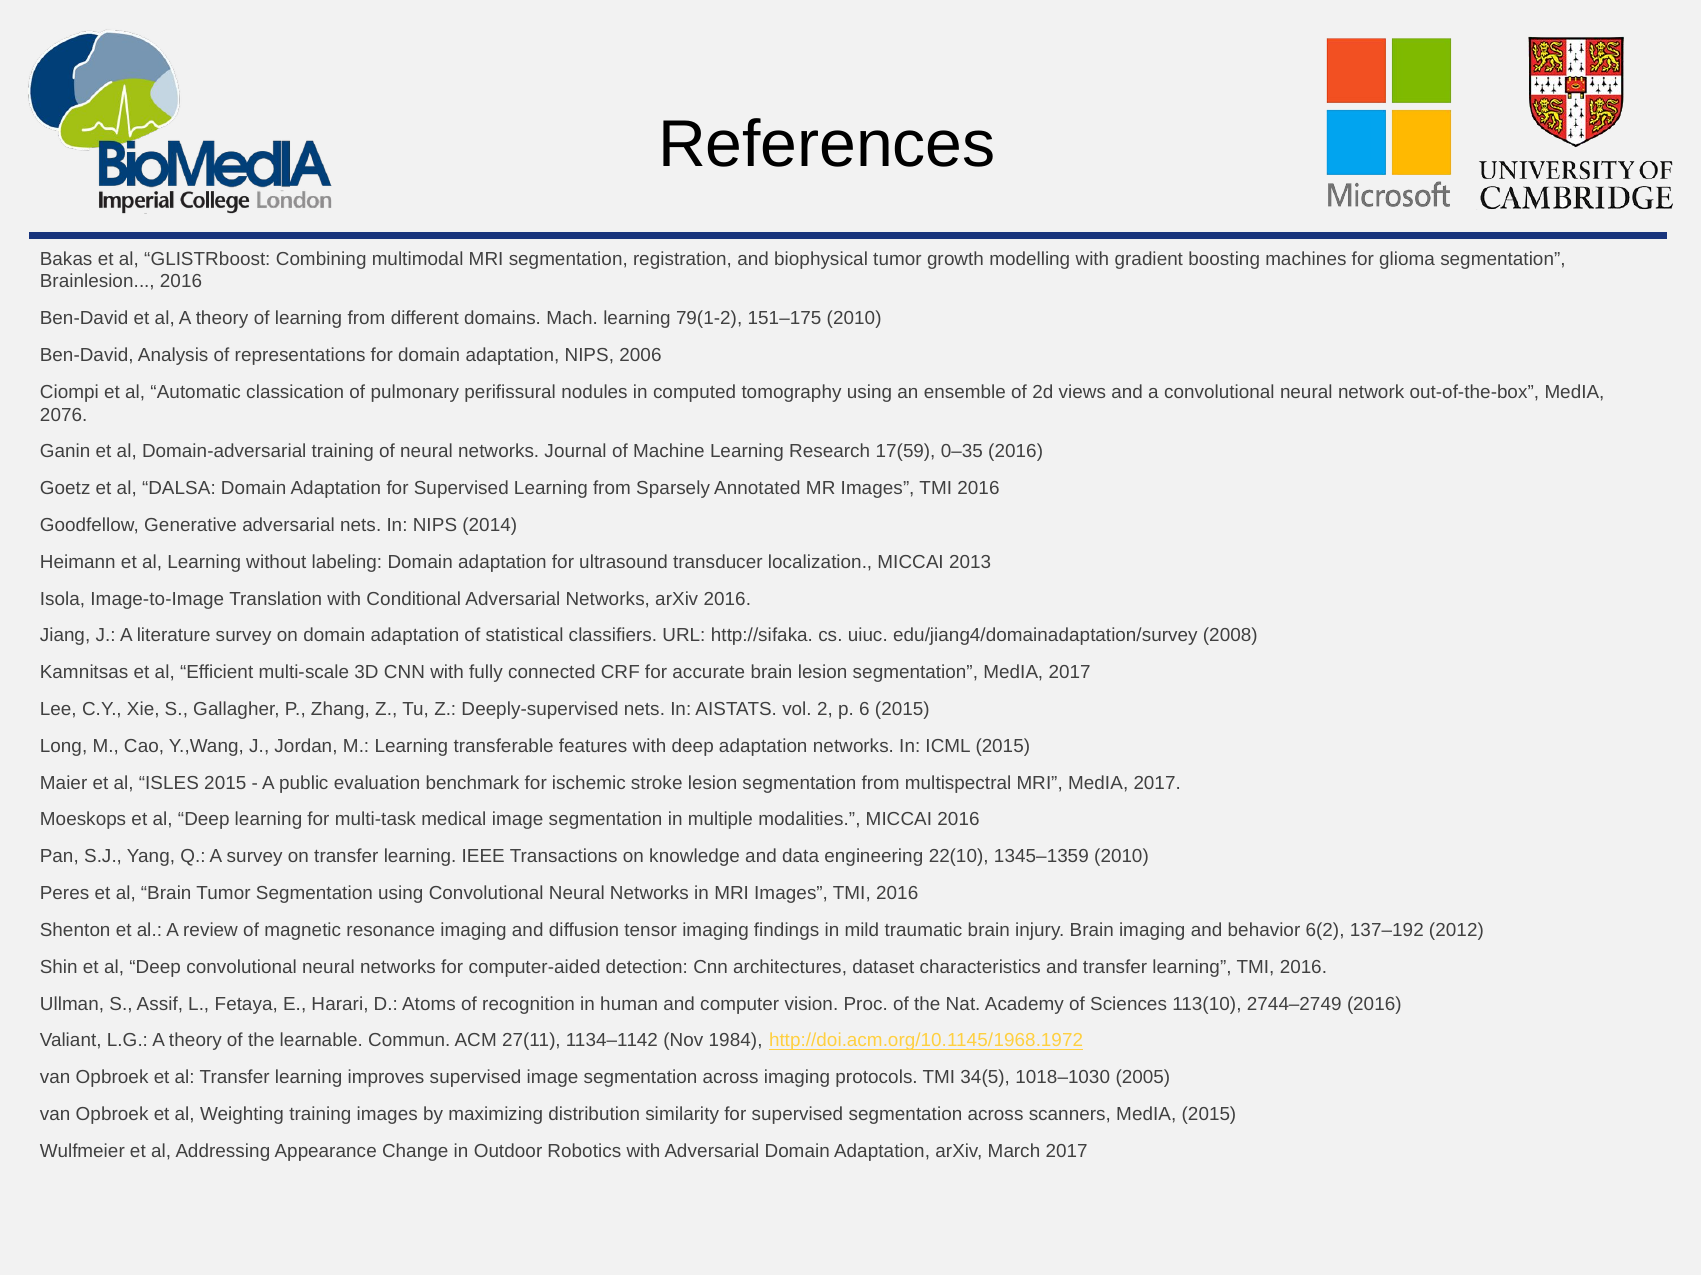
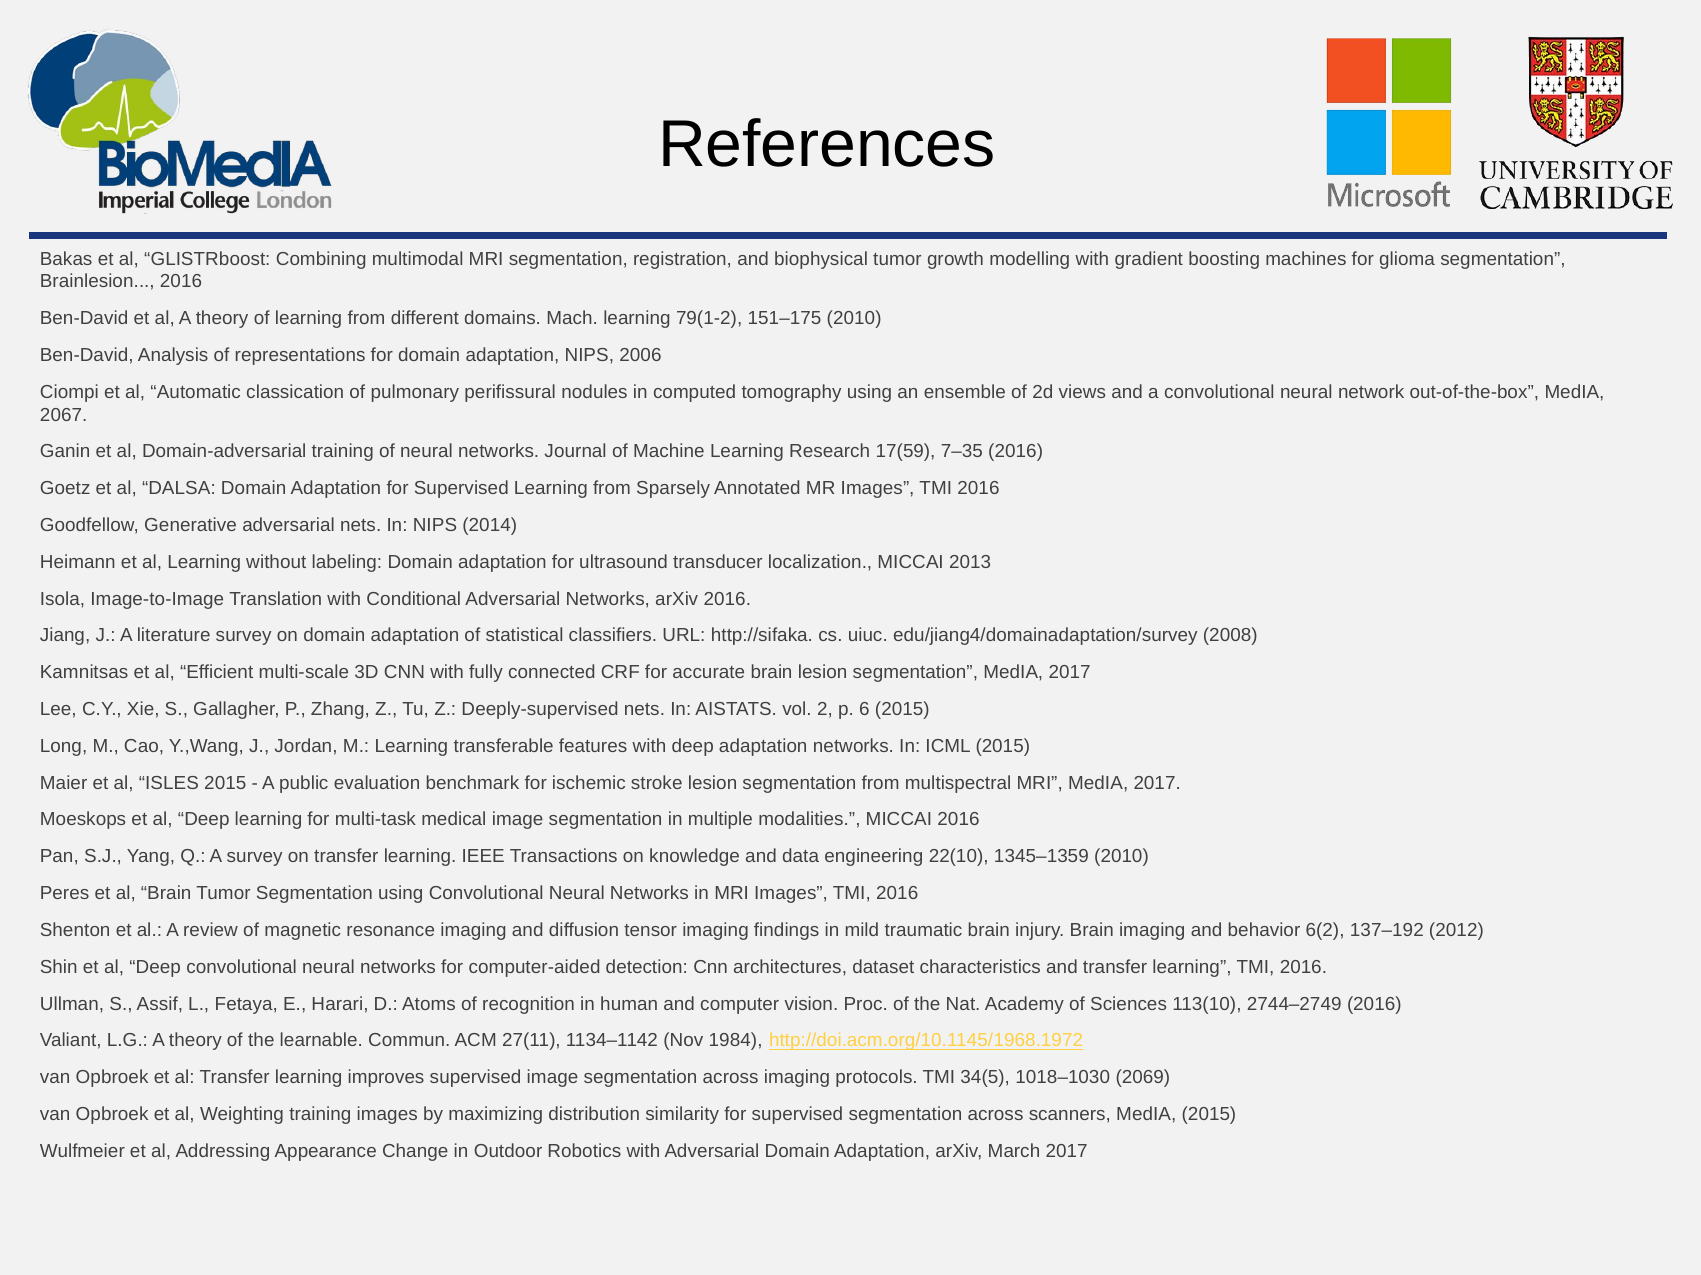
2076: 2076 -> 2067 (64, 415)
0–35: 0–35 -> 7–35 (962, 452)
2005: 2005 -> 2069 (1143, 1078)
